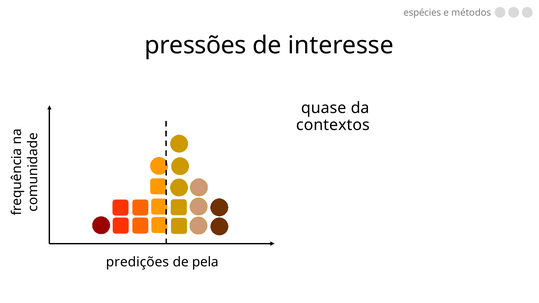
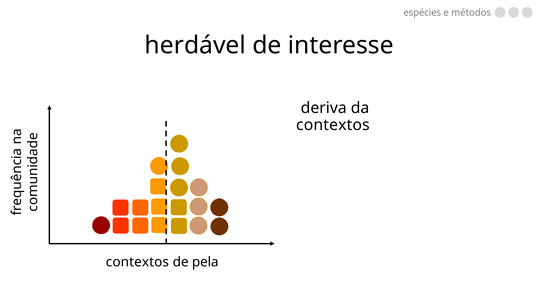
pressões: pressões -> herdável (195, 45)
quase: quase -> deriva (324, 108)
predições: predições -> contextos (137, 262)
